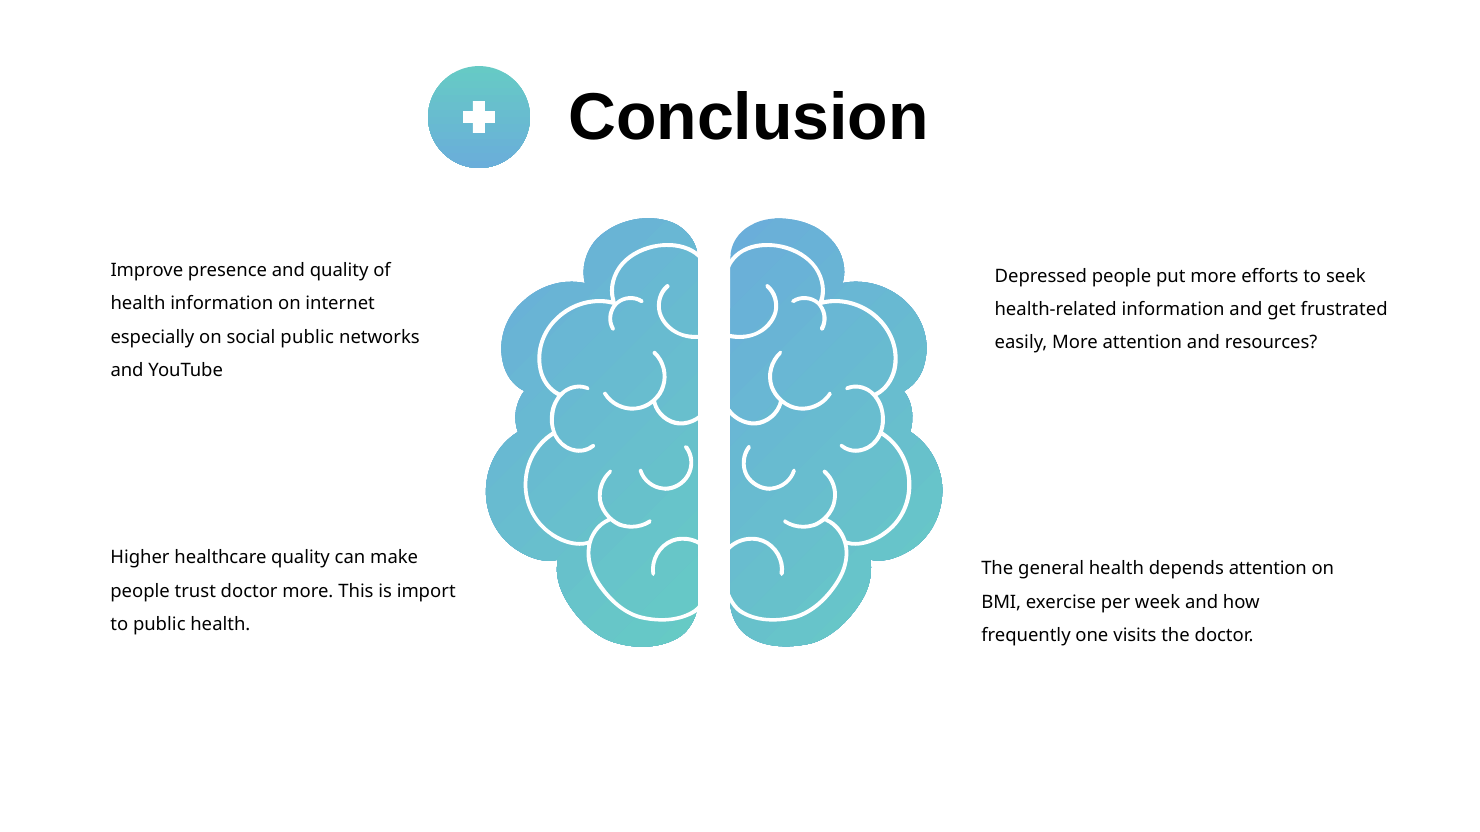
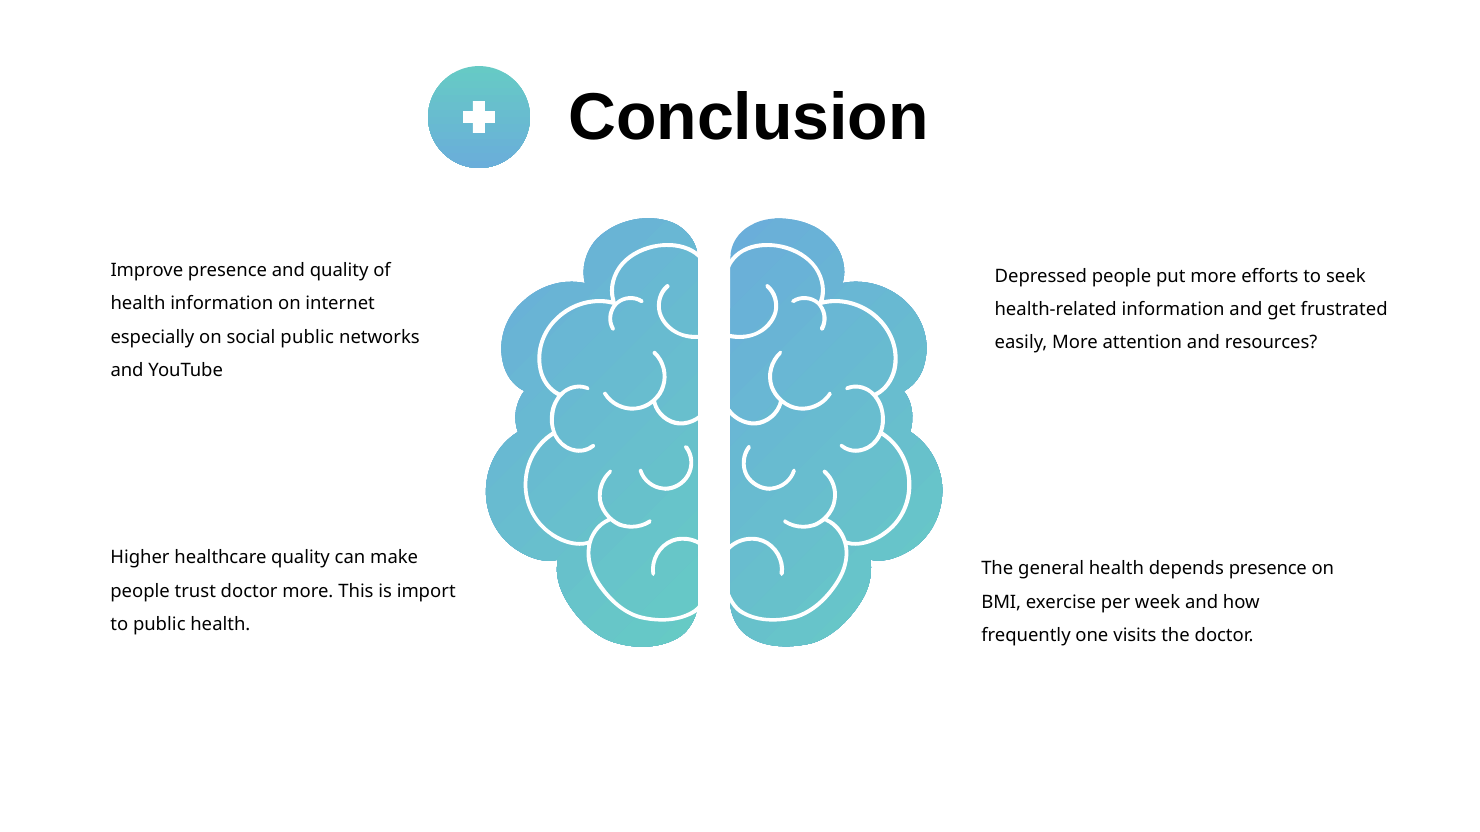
depends attention: attention -> presence (1268, 569)
